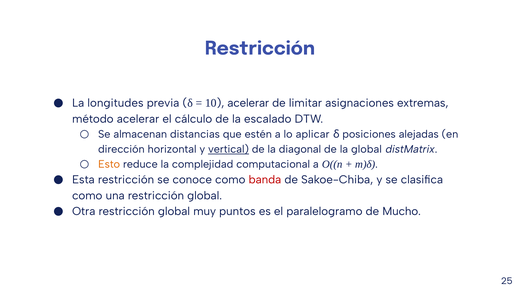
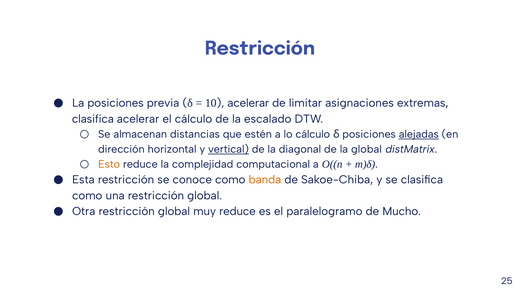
La longitudes: longitudes -> posiciones (116, 103)
método: método -> clasifica (93, 119)
lo aplicar: aplicar -> cálculo (313, 135)
alejadas underline: none -> present (419, 135)
banda colour: red -> orange (265, 180)
muy puntos: puntos -> reduce (237, 212)
